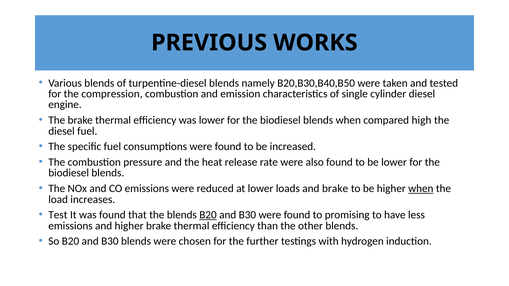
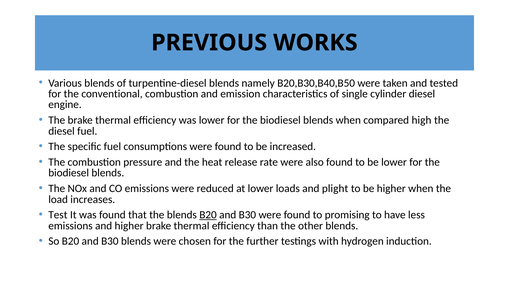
compression: compression -> conventional (112, 94)
and brake: brake -> plight (335, 189)
when underline: present -> none (421, 189)
